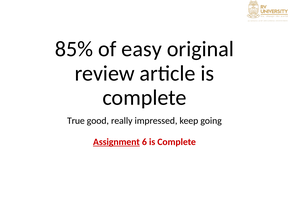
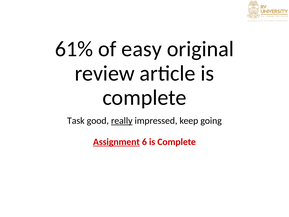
85%: 85% -> 61% (74, 49)
True: True -> Task (76, 121)
really underline: none -> present (122, 121)
